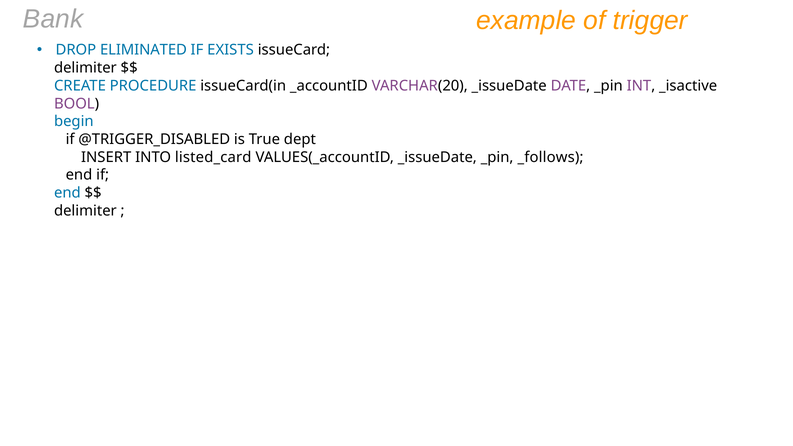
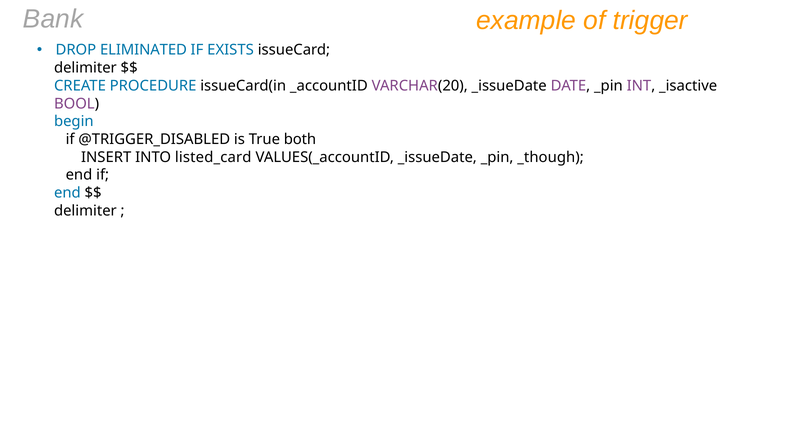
dept: dept -> both (300, 139)
_follows: _follows -> _though (551, 157)
